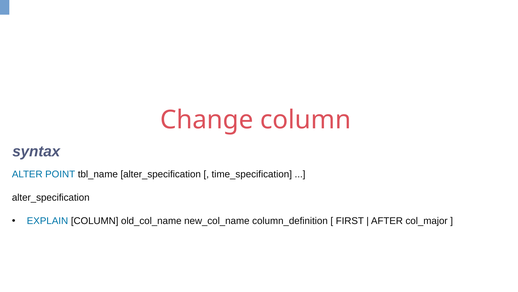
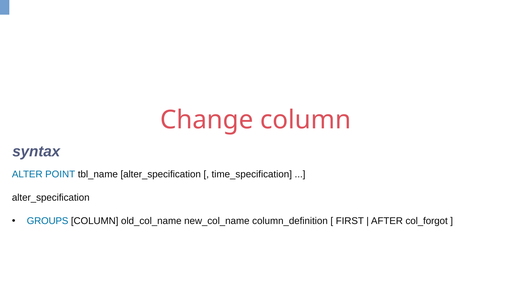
EXPLAIN: EXPLAIN -> GROUPS (48, 221)
col_major: col_major -> col_forgot (427, 221)
